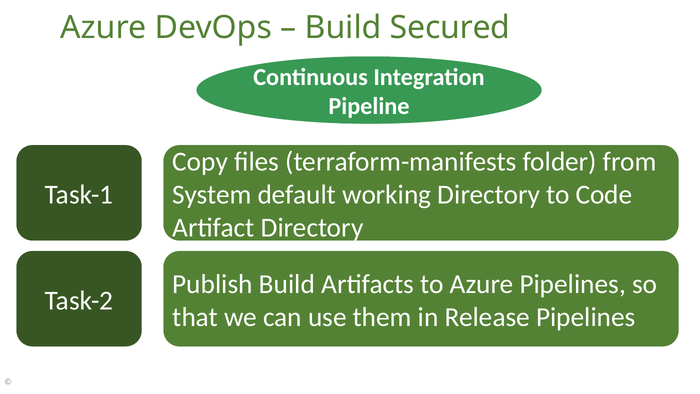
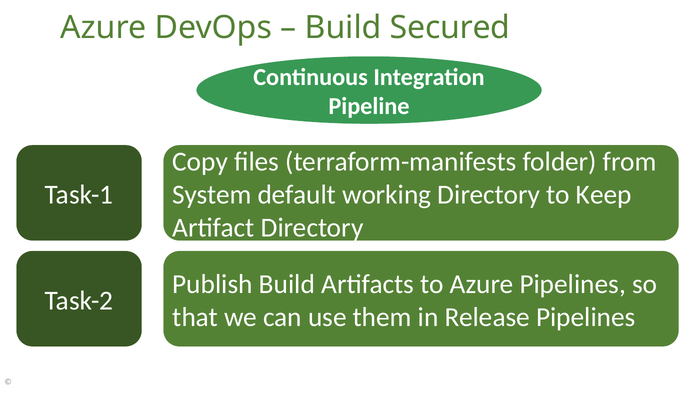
Code: Code -> Keep (604, 195)
